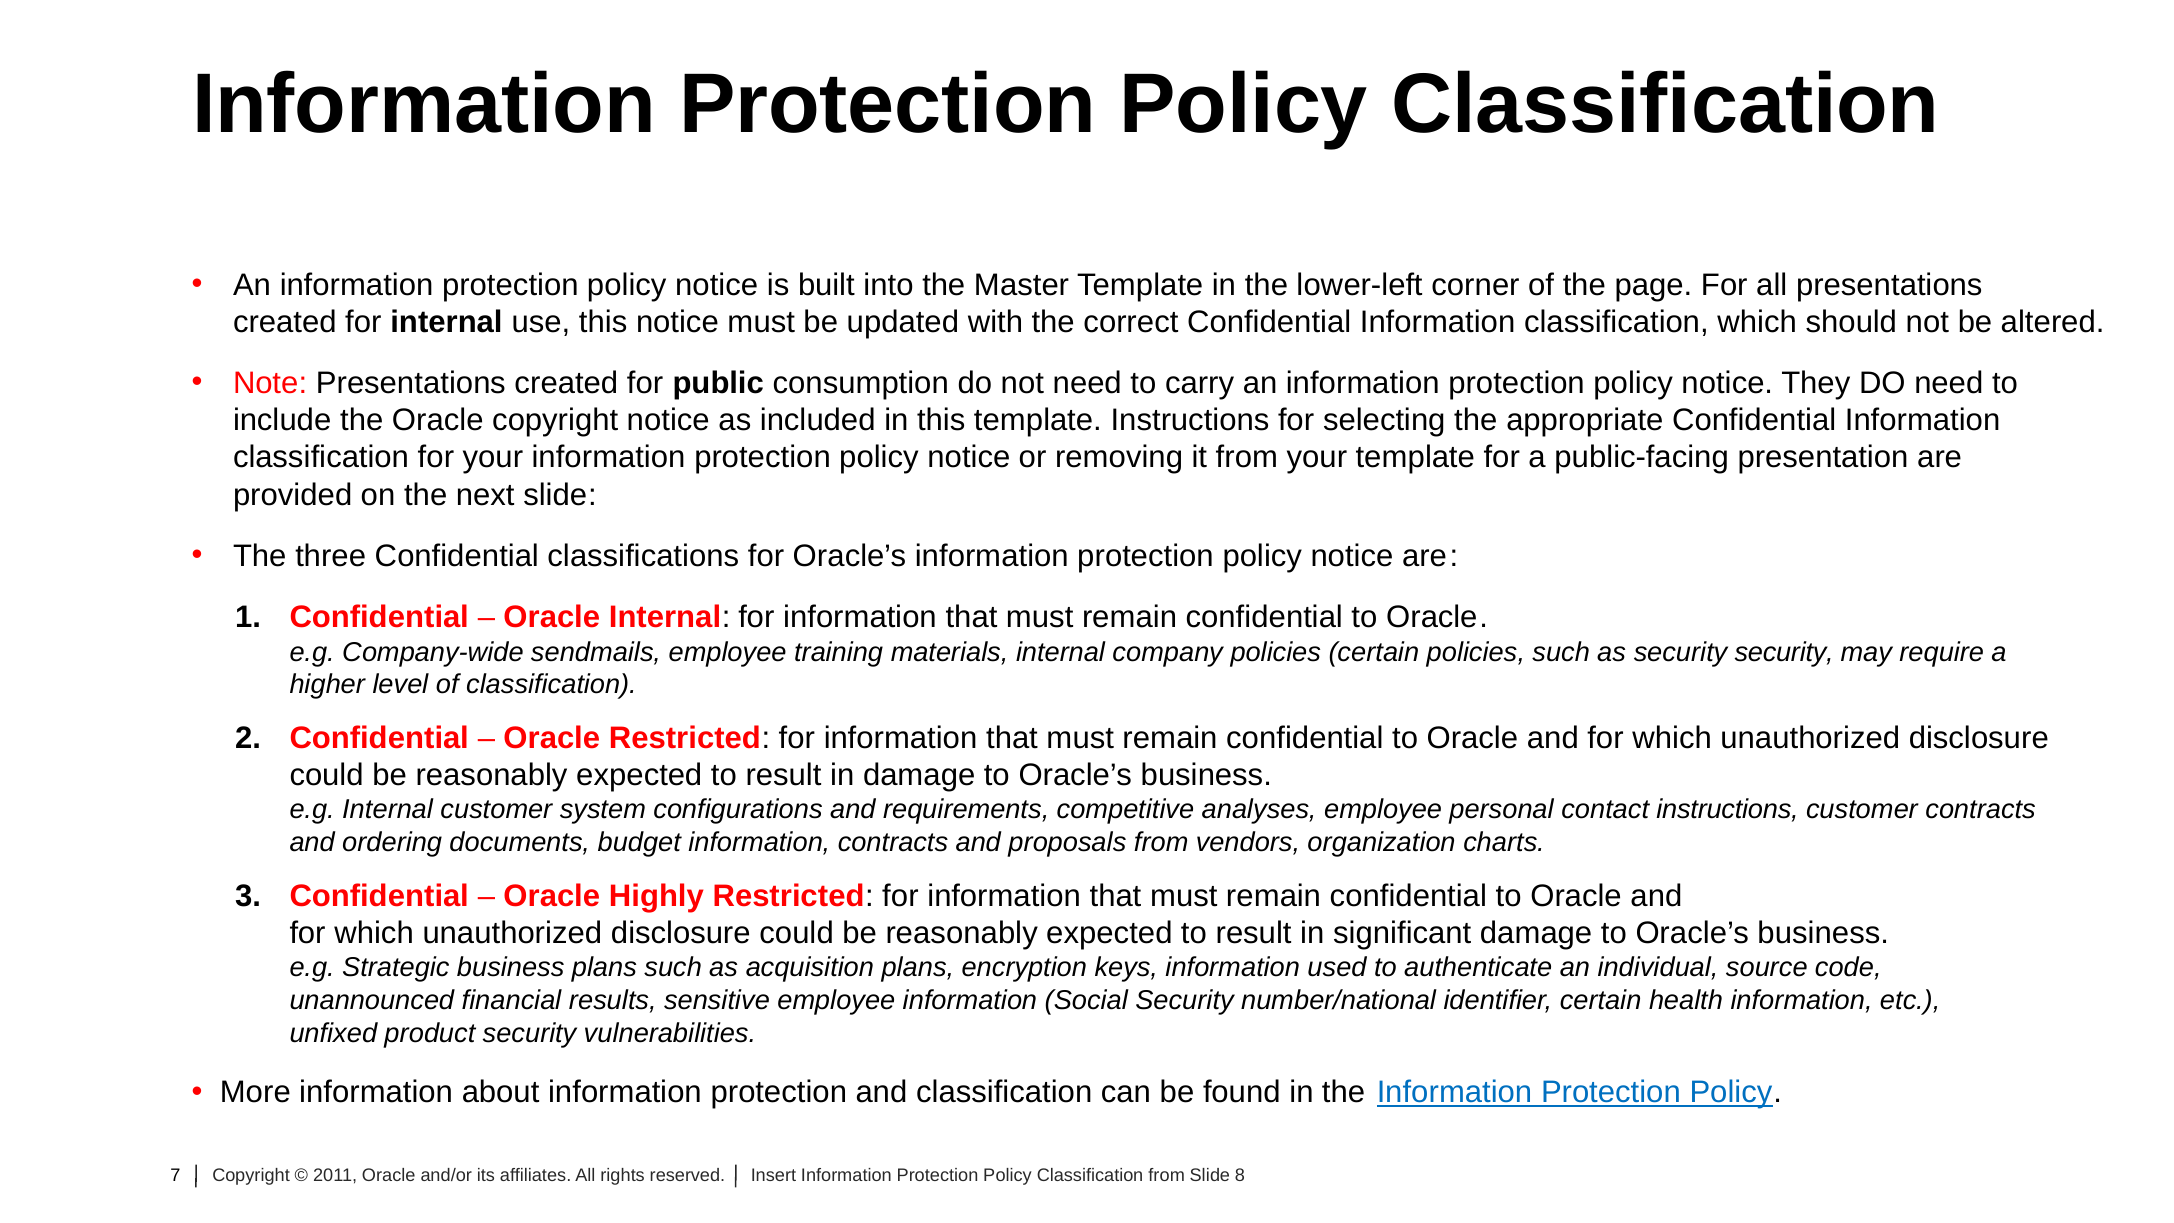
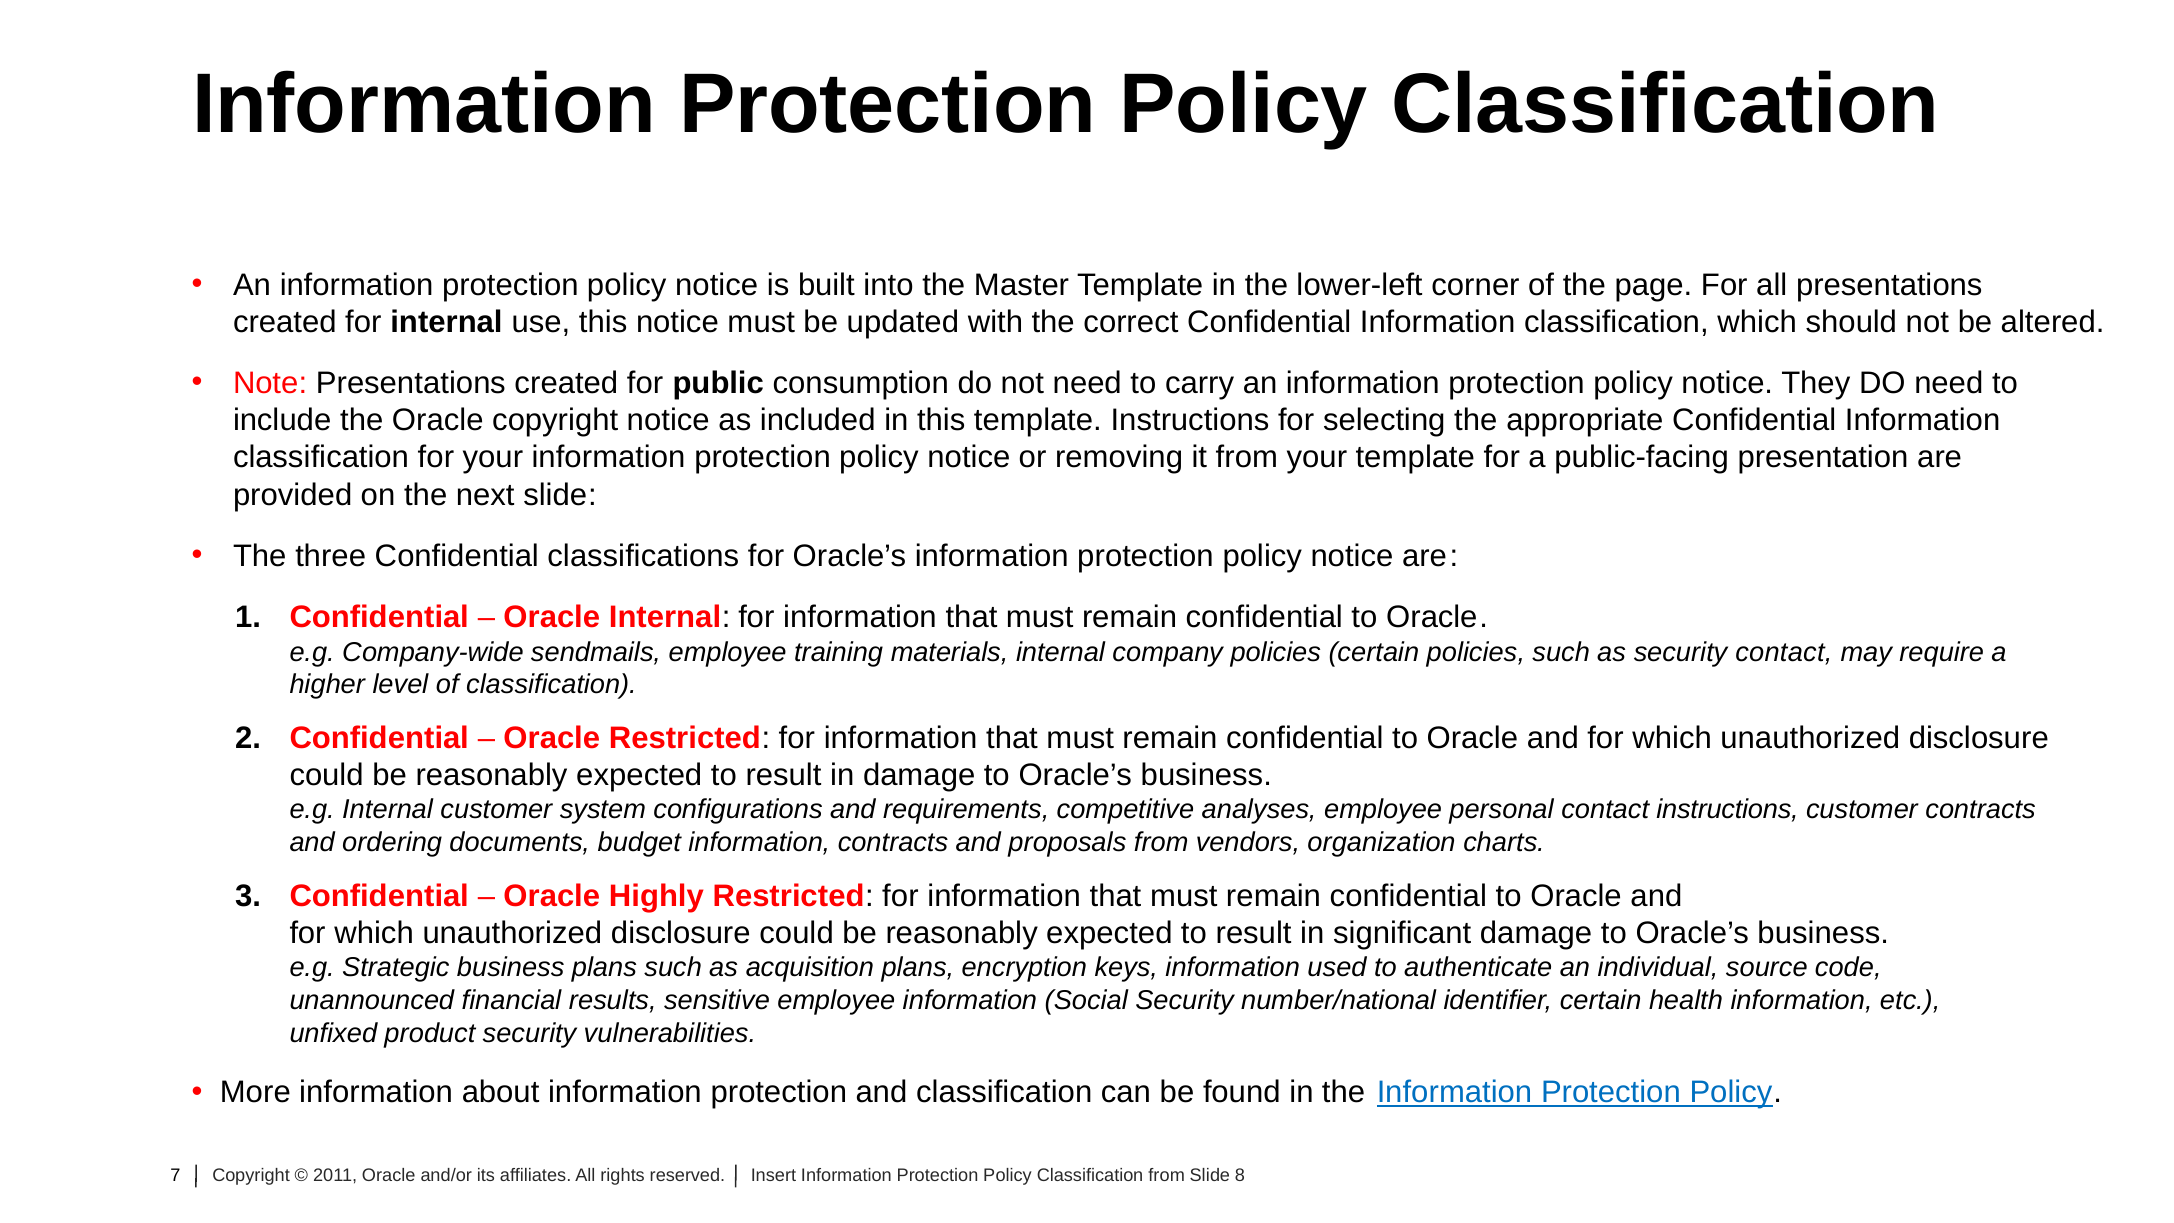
security security: security -> contact (1784, 652)
